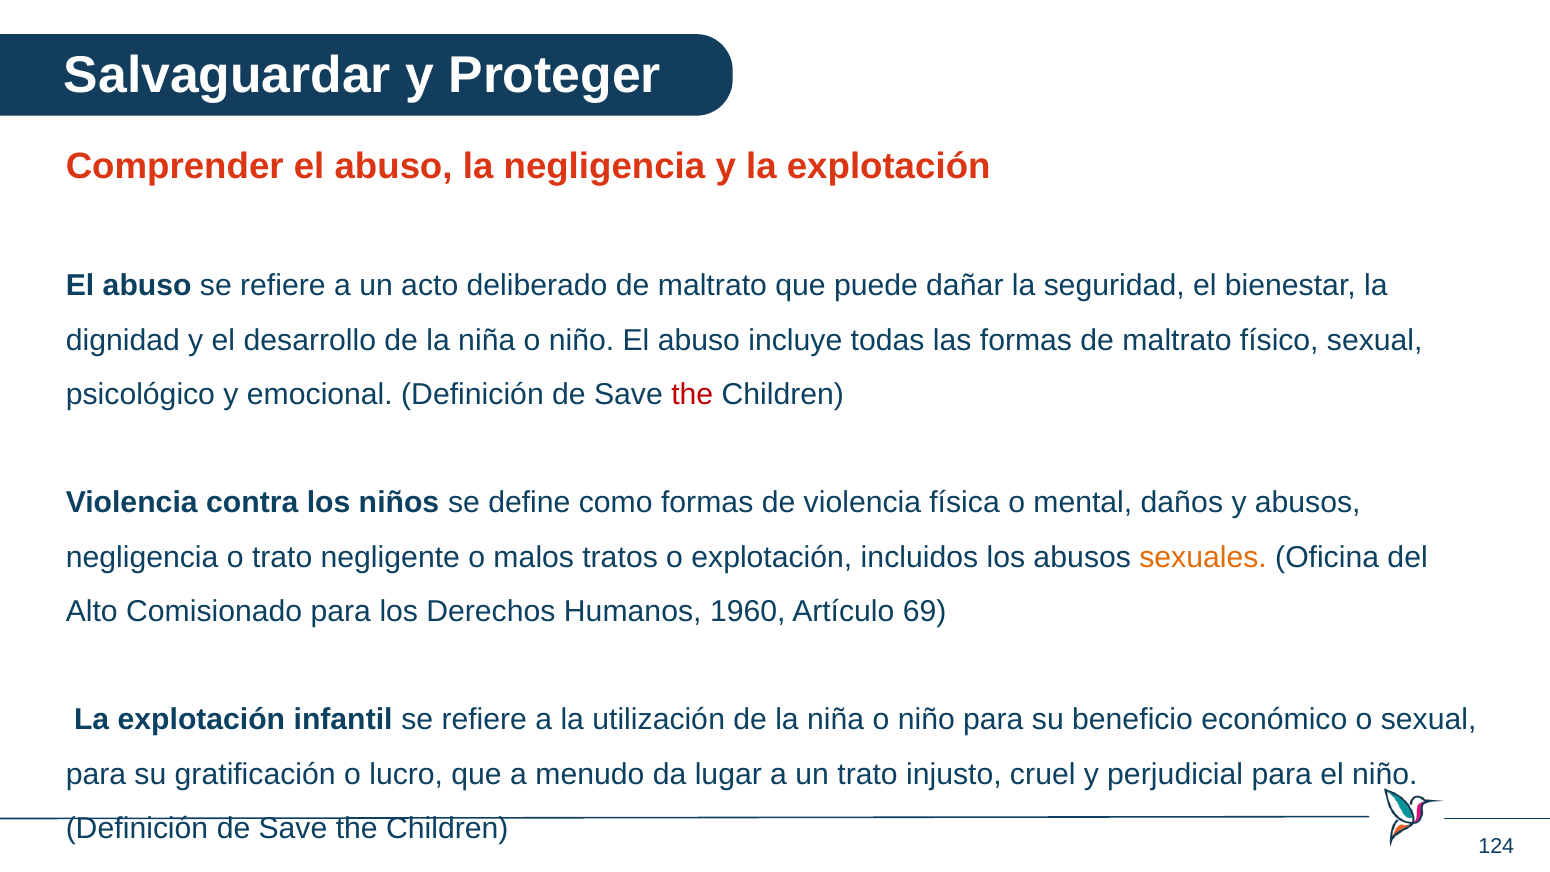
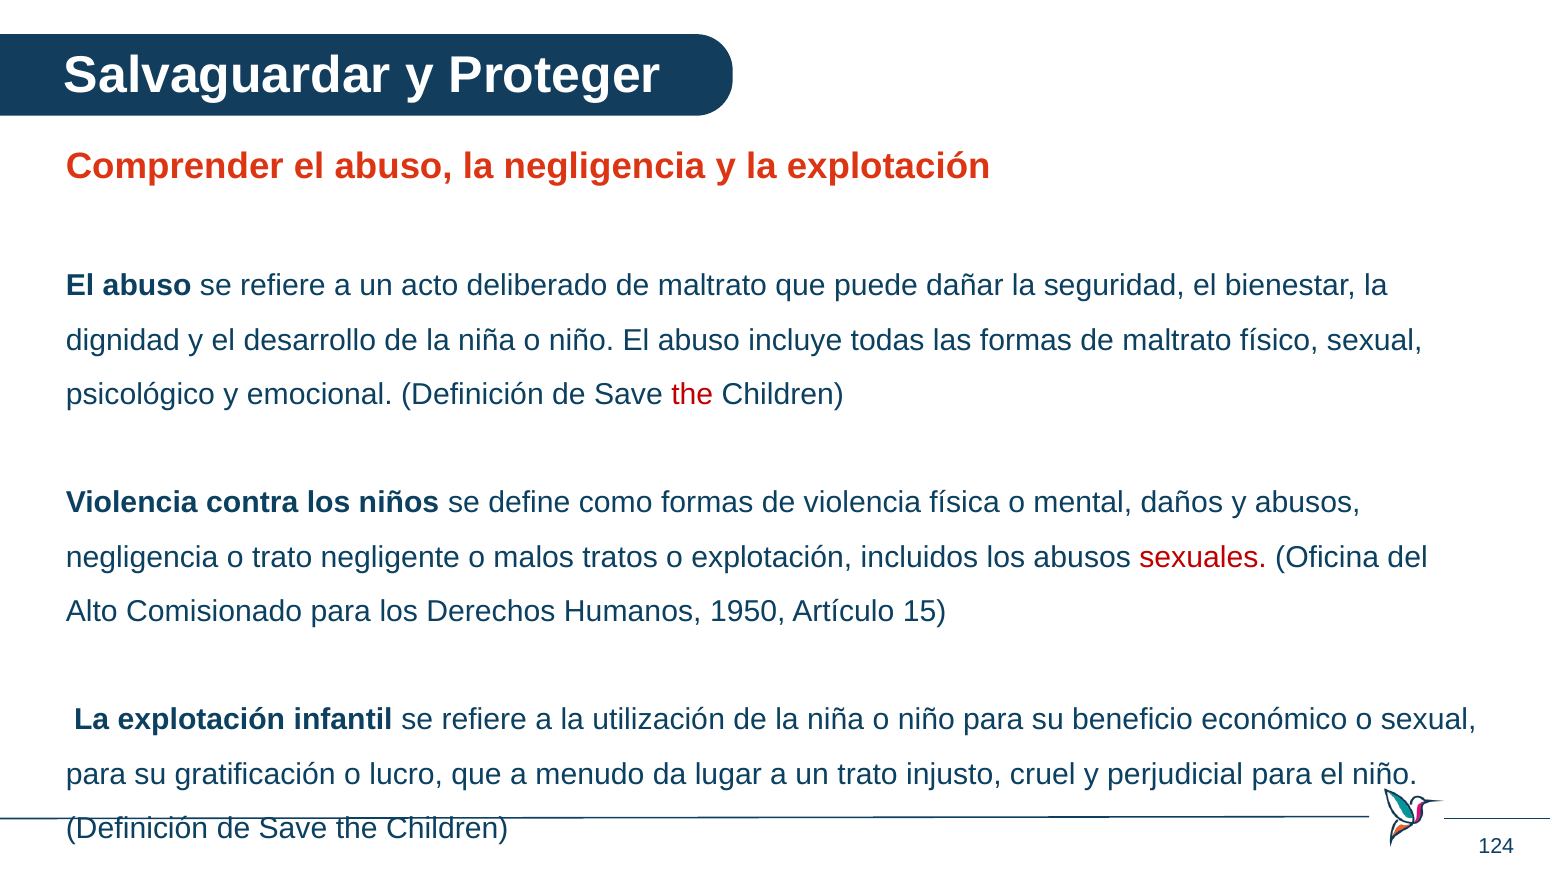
sexuales colour: orange -> red (1203, 557)
1960: 1960 -> 1950 (748, 611)
69: 69 -> 15 (925, 611)
